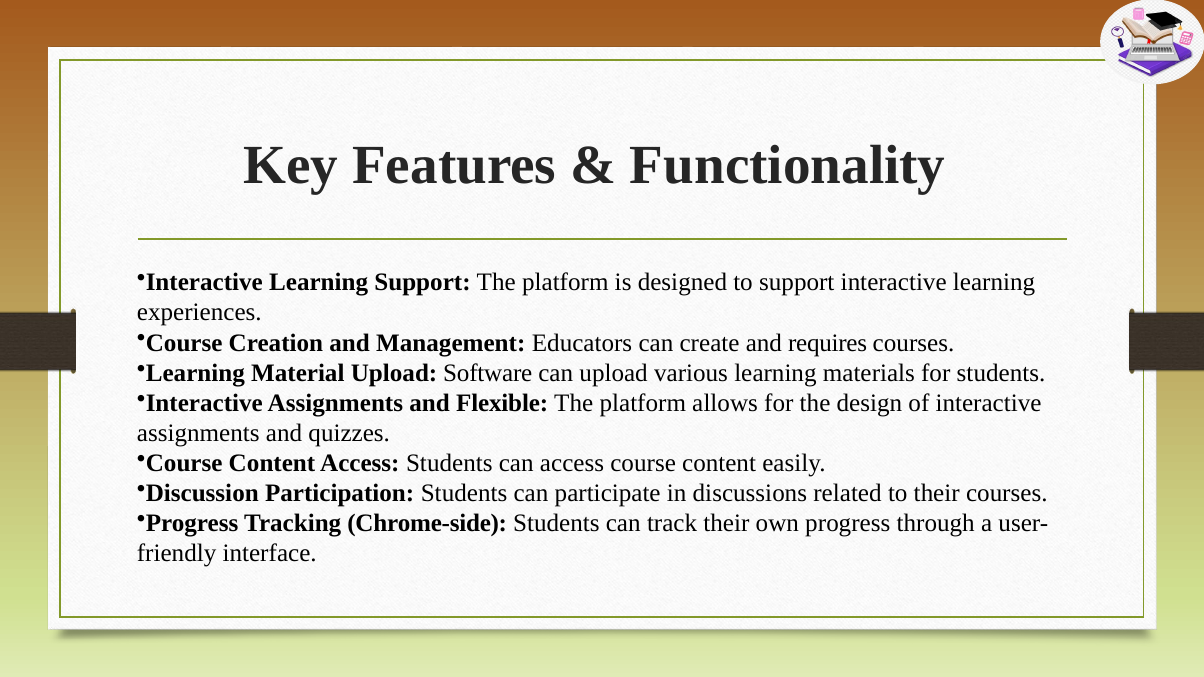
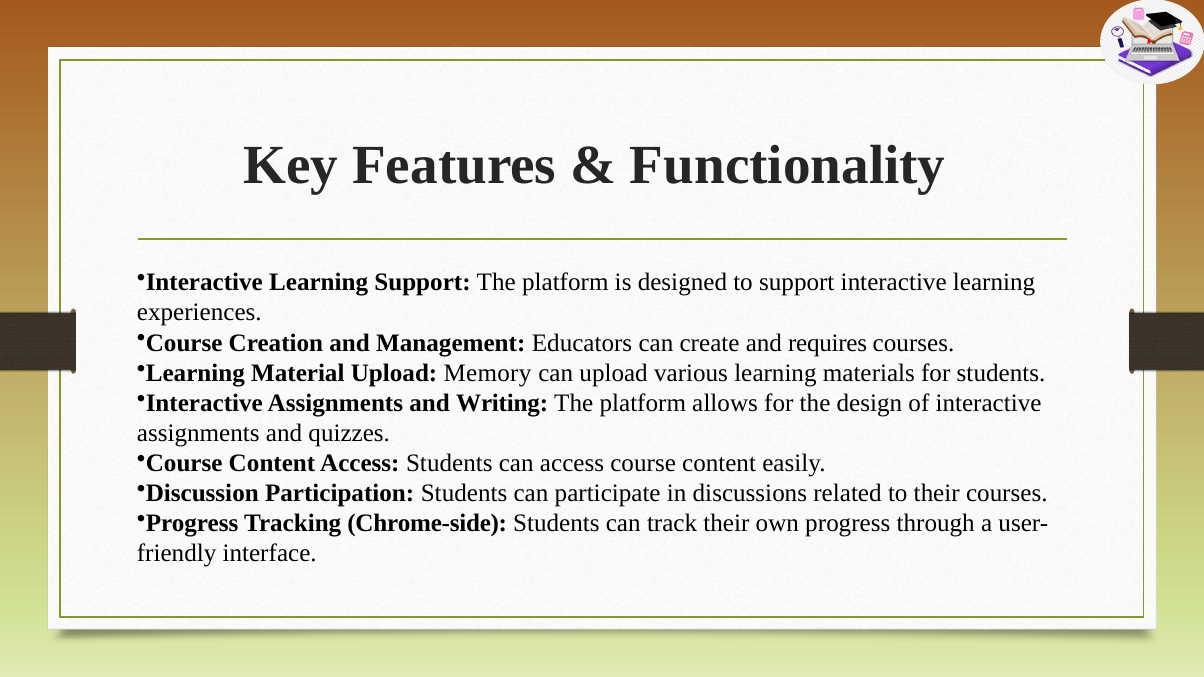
Software: Software -> Memory (488, 373)
Flexible: Flexible -> Writing (502, 403)
